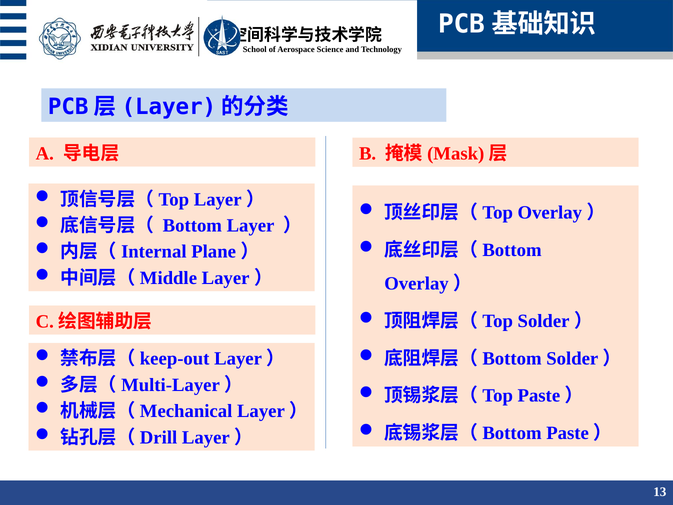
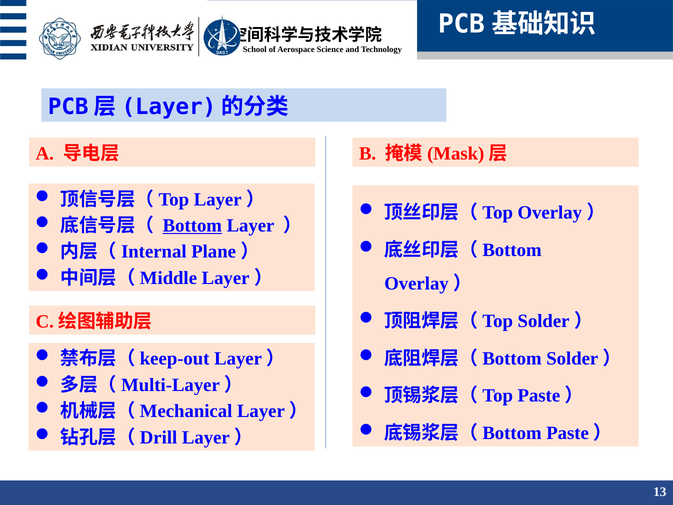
Bottom underline: none -> present (192, 226)
